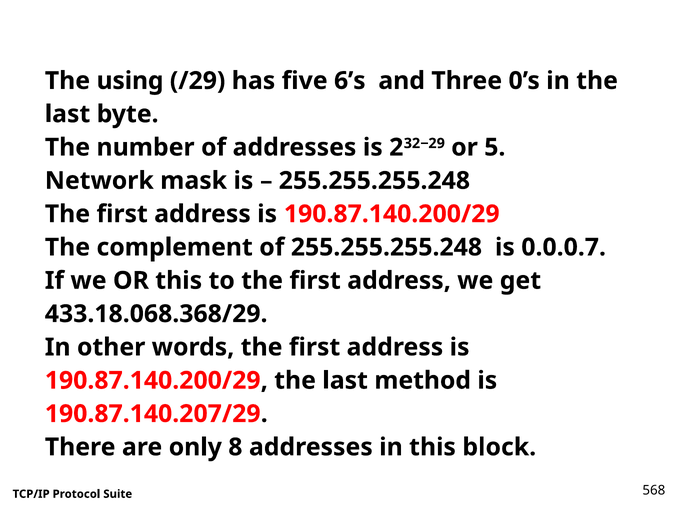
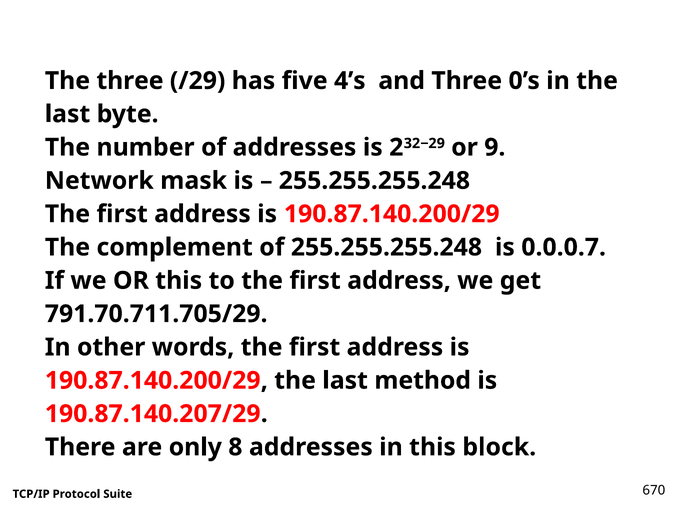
The using: using -> three (130, 81)
6’s: 6’s -> 4’s (350, 81)
5: 5 -> 9 (495, 147)
433.18.068.368/29: 433.18.068.368/29 -> 791.70.711.705/29 (156, 314)
568: 568 -> 670 (654, 491)
